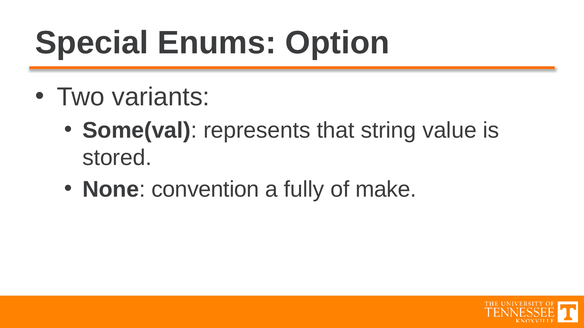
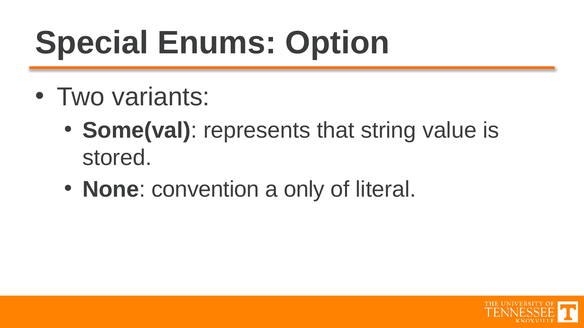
fully: fully -> only (304, 190)
make: make -> literal (386, 190)
